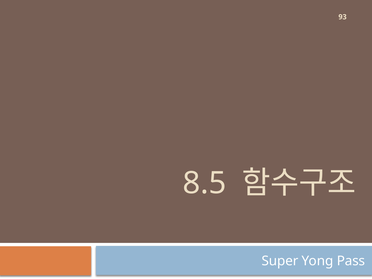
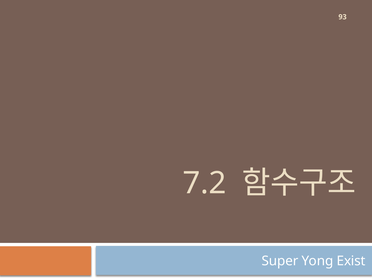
8.5: 8.5 -> 7.2 (204, 183)
Pass: Pass -> Exist (351, 261)
